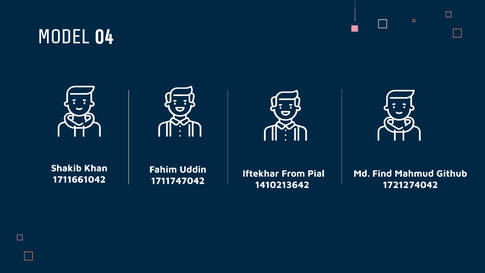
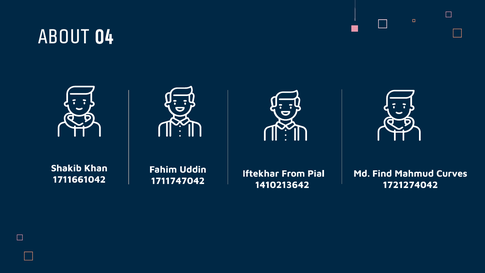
MODEL: MODEL -> ABOUT (64, 37)
Github: Github -> Curves (452, 173)
